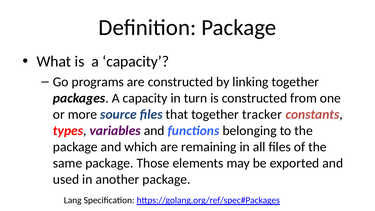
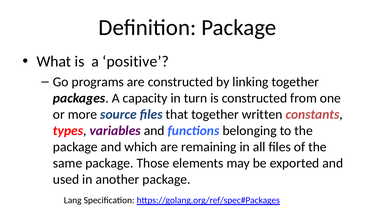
is a capacity: capacity -> positive (136, 62)
tracker: tracker -> written (262, 114)
